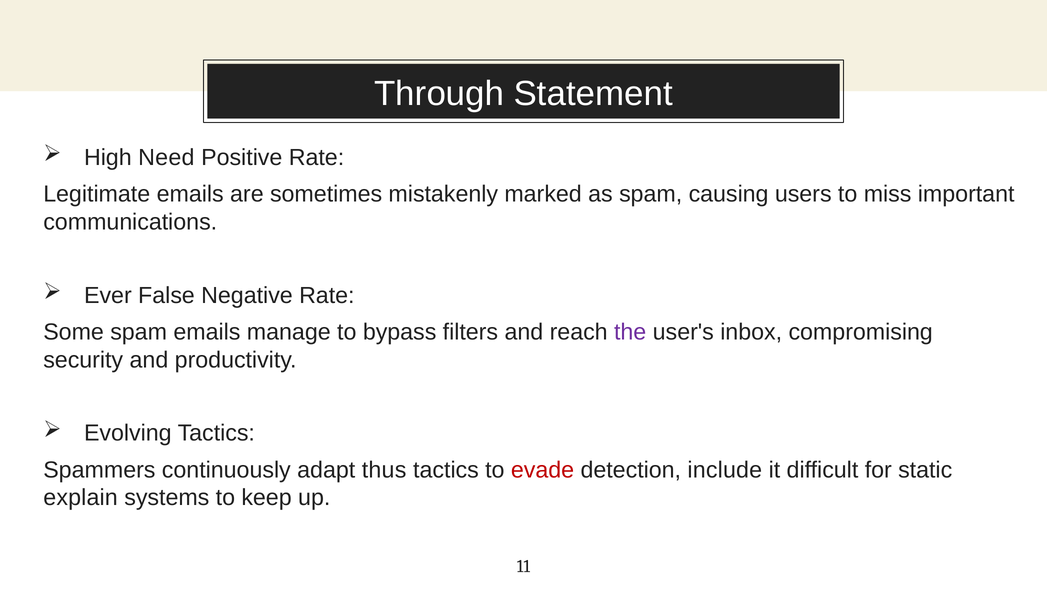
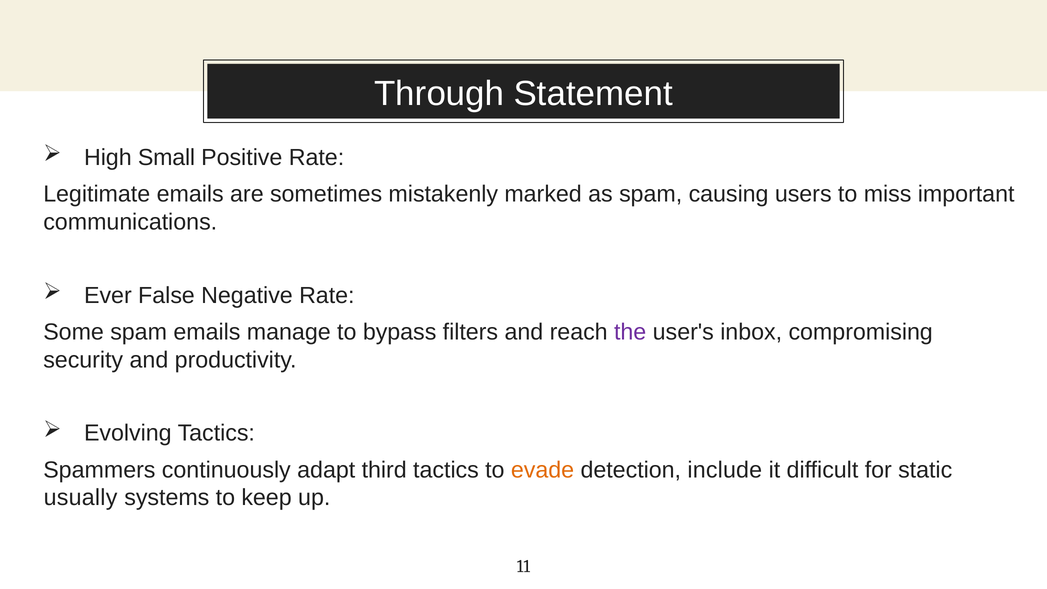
Need: Need -> Small (167, 157)
thus: thus -> third (384, 470)
evade colour: red -> orange (543, 470)
explain: explain -> usually (81, 498)
